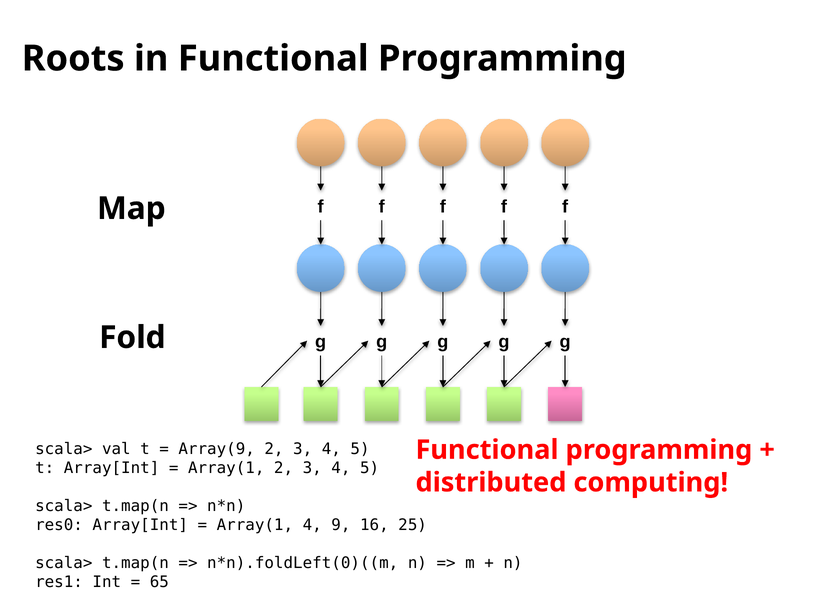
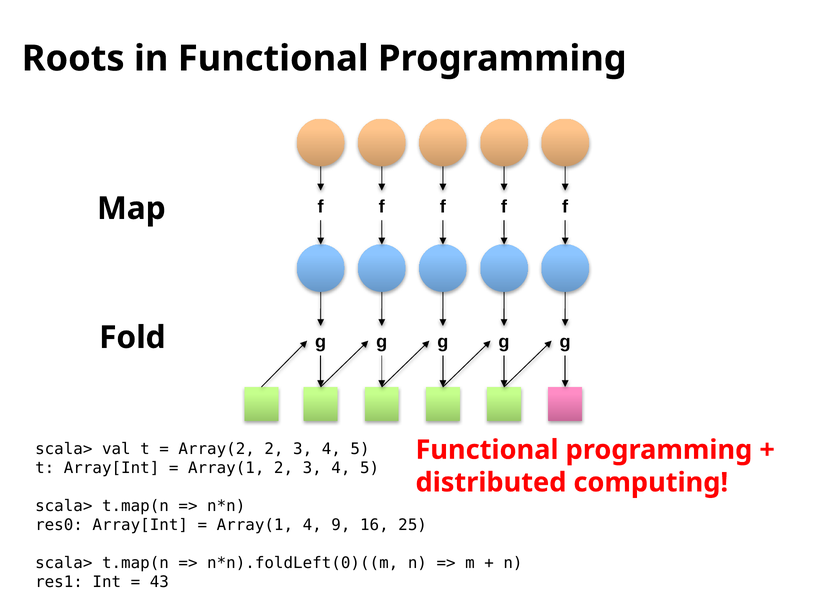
Array(9: Array(9 -> Array(2 (217, 449)
65: 65 -> 43 (159, 582)
